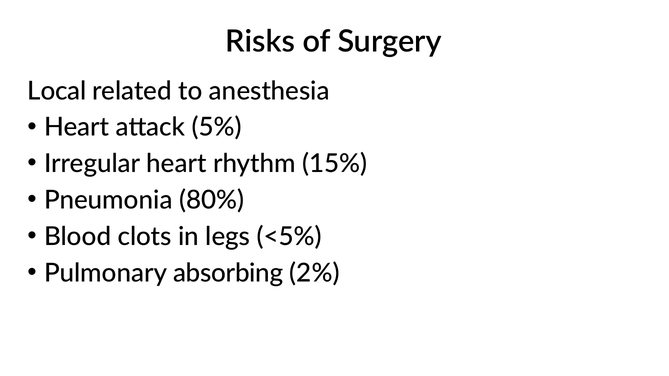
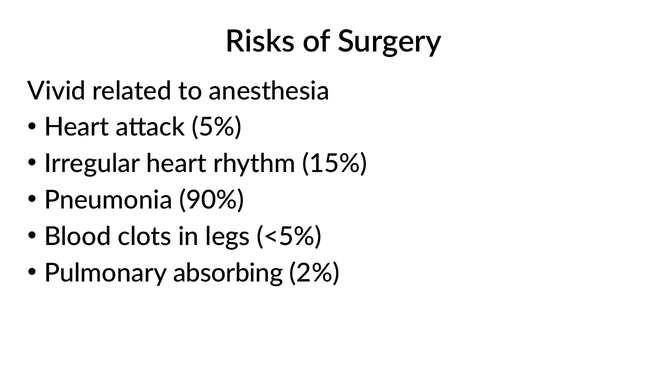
Local: Local -> Vivid (57, 91)
80%: 80% -> 90% (212, 200)
